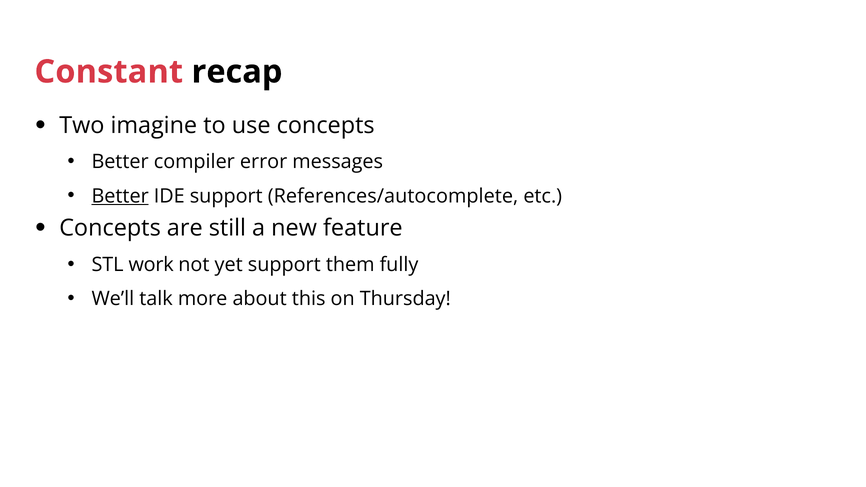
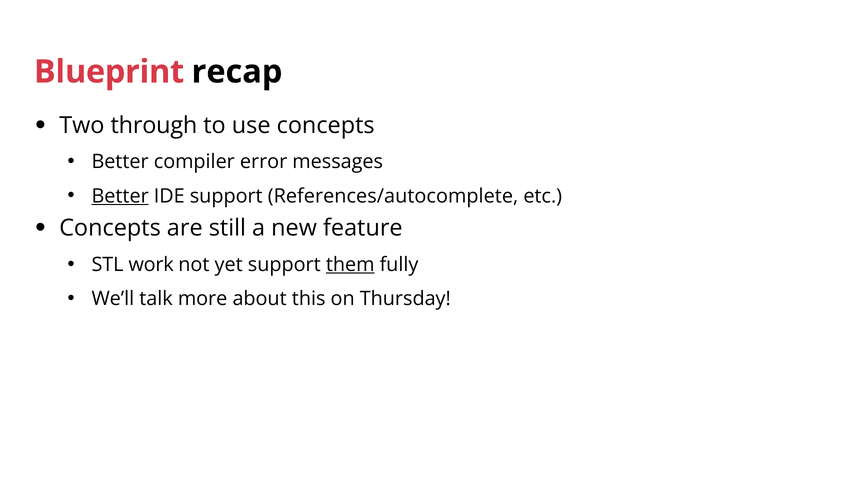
Constant: Constant -> Blueprint (109, 72)
imagine: imagine -> through (154, 125)
them underline: none -> present (350, 265)
